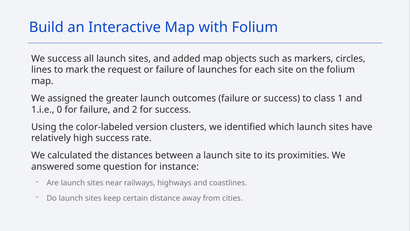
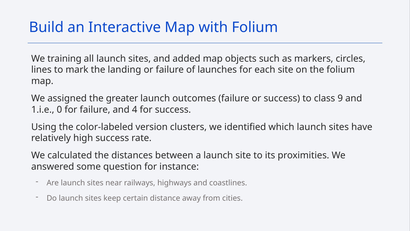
We success: success -> training (64, 58)
request: request -> landing (124, 70)
1: 1 -> 9 (340, 98)
2: 2 -> 4 (135, 109)
